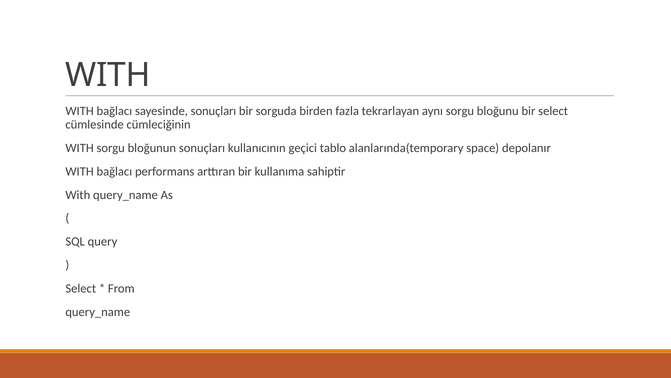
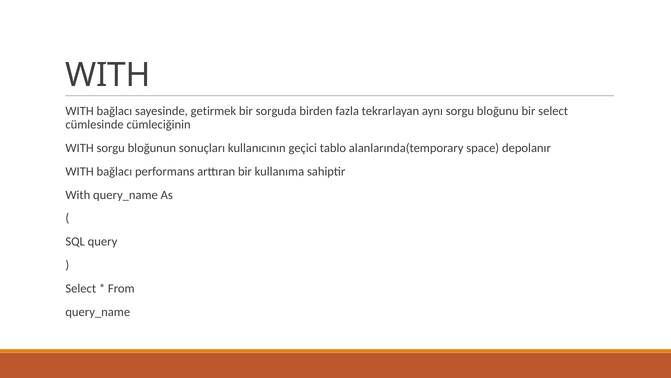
sayesinde sonuçları: sonuçları -> getirmek (213, 111)
